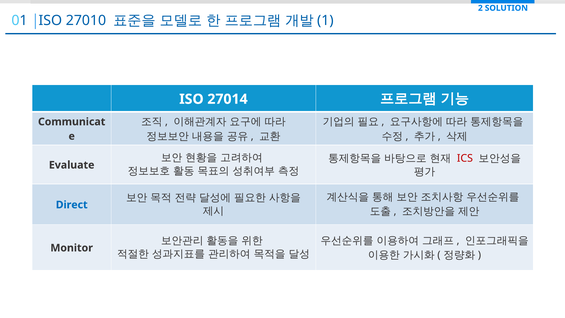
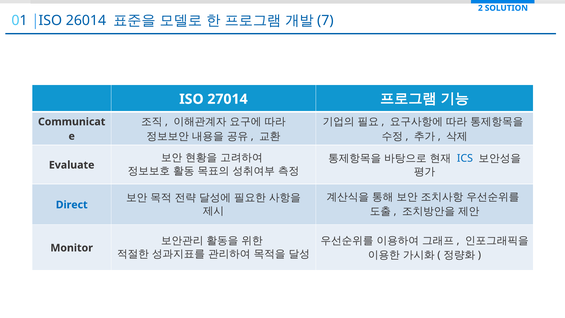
27010: 27010 -> 26014 (86, 20)
1: 1 -> 7 (325, 20)
ICS colour: red -> blue (465, 158)
